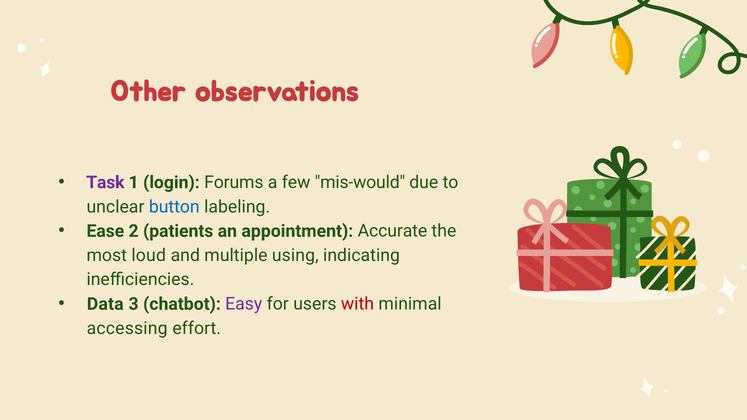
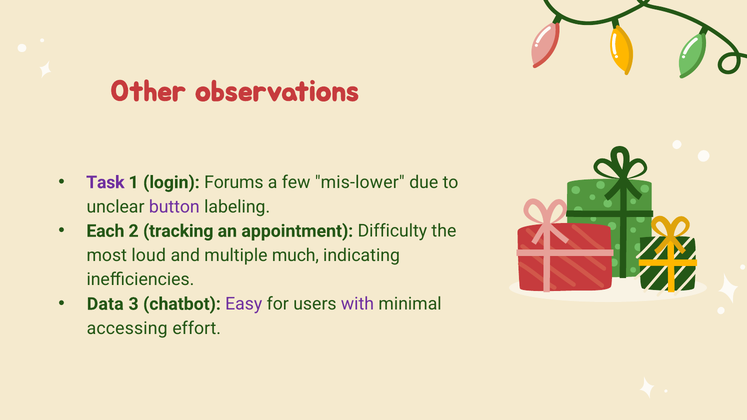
mis-would: mis-would -> mis-lower (360, 183)
button colour: blue -> purple (174, 207)
Ease: Ease -> Each (105, 231)
patients: patients -> tracking (178, 231)
Accurate: Accurate -> Difficulty (392, 231)
using: using -> much (295, 255)
with colour: red -> purple (357, 304)
